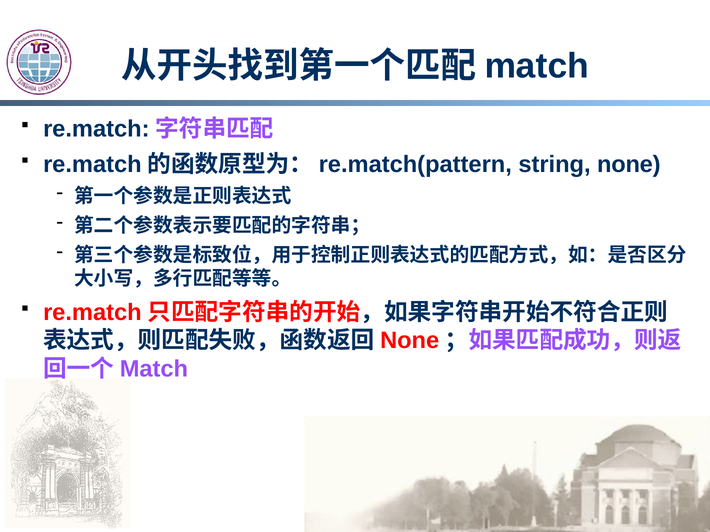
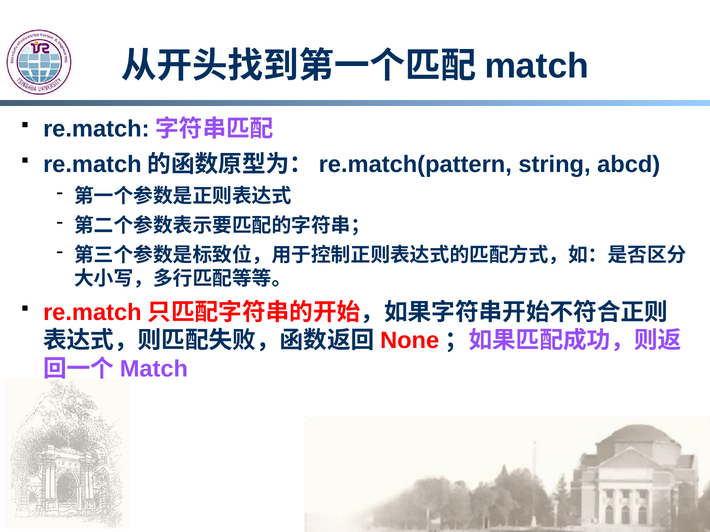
none: none -> abcd (629, 165)
